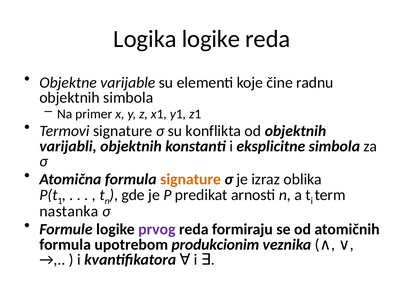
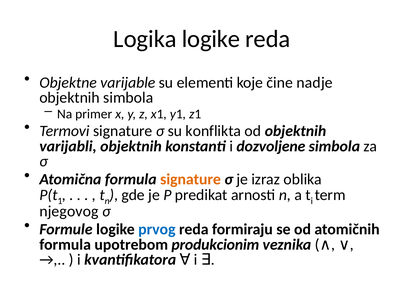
radnu: radnu -> nadje (315, 83)
eksplicitne: eksplicitne -> dozvoljene (271, 146)
nastanka: nastanka -> njegovog (69, 211)
prvog colour: purple -> blue (157, 229)
